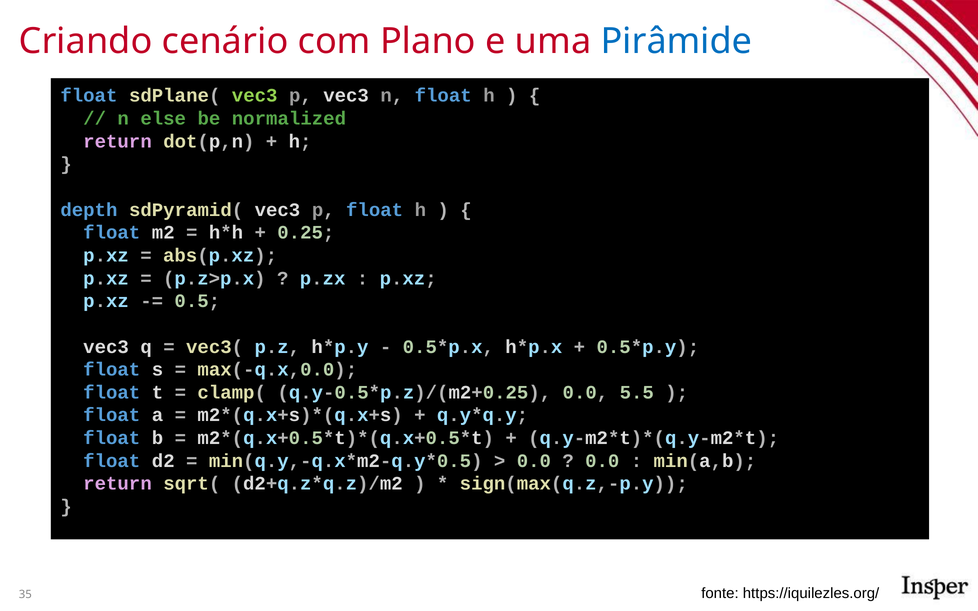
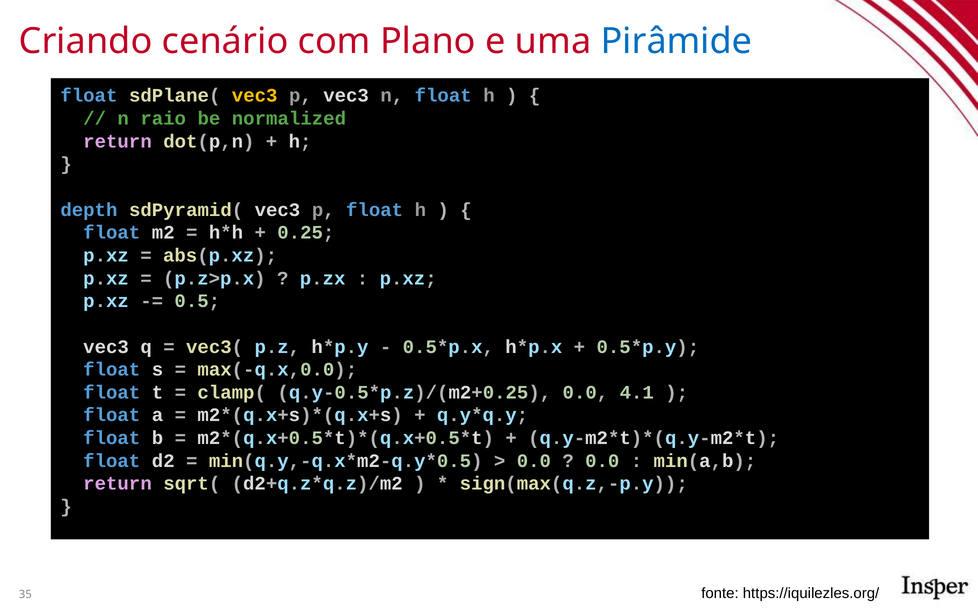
vec3 colour: light green -> yellow (255, 96)
else: else -> raio (163, 119)
5.5: 5.5 -> 4.1 (637, 393)
